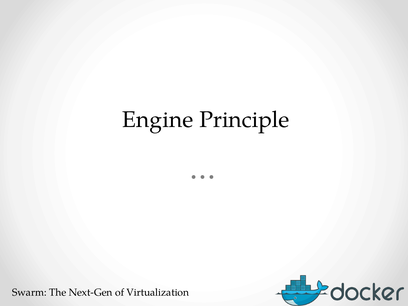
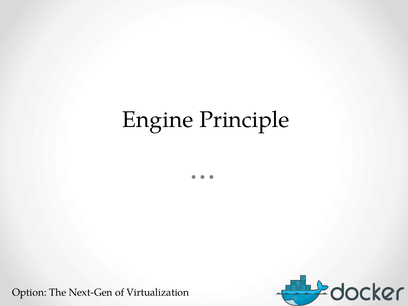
Swarm: Swarm -> Option (29, 292)
